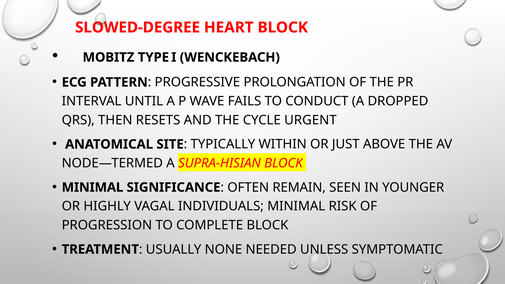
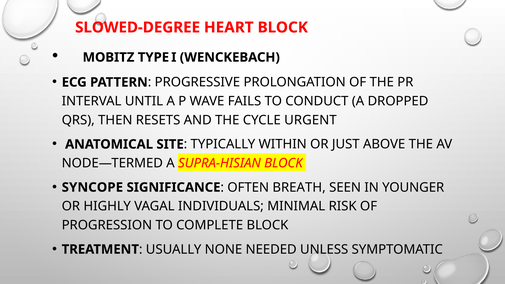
MINIMAL: MINIMAL -> SYNCOPE (92, 187)
REMAIN: REMAIN -> BREATH (299, 187)
